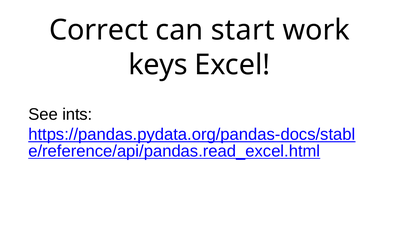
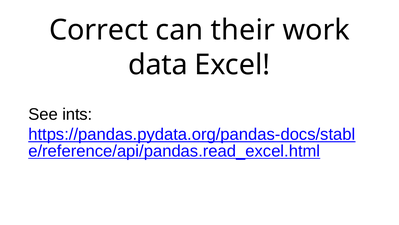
start: start -> their (243, 30)
keys: keys -> data (158, 65)
